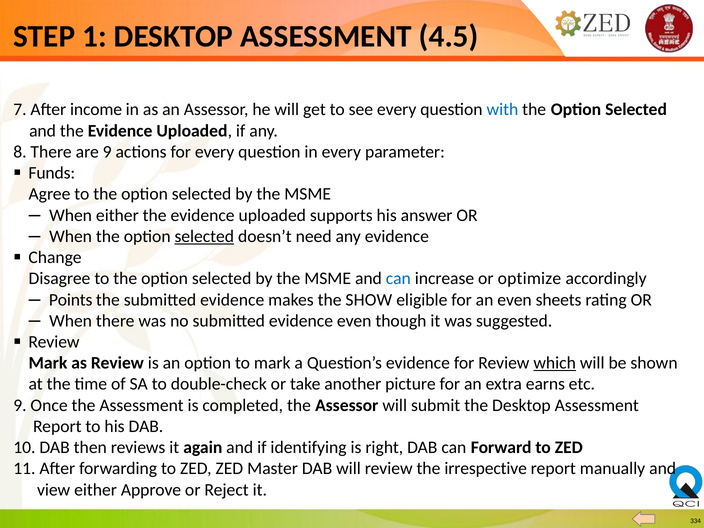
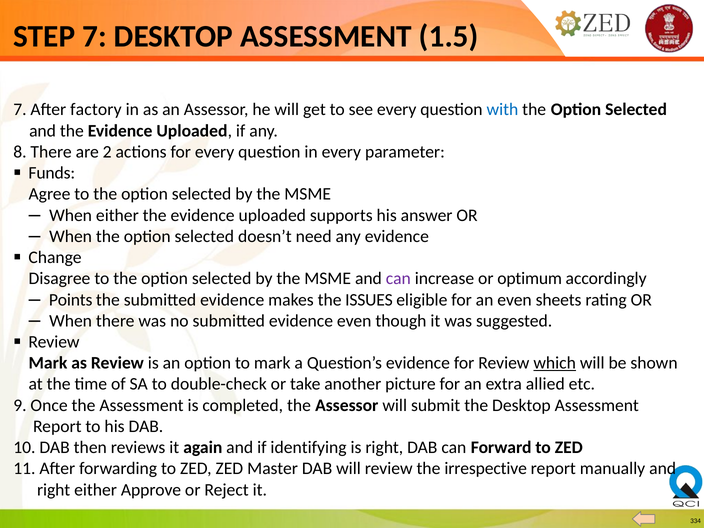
STEP 1: 1 -> 7 (94, 36)
4.5: 4.5 -> 1.5 (449, 36)
income: income -> factory (96, 110)
are 9: 9 -> 2 (107, 152)
selected underline: present -> none (204, 236)
can colour: blue -> purple (398, 279)
optimize: optimize -> optimum (530, 279)
SHOW: SHOW -> ISSUES (369, 300)
earns: earns -> allied (545, 384)
view: view -> right (54, 490)
